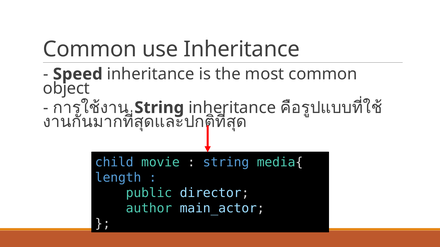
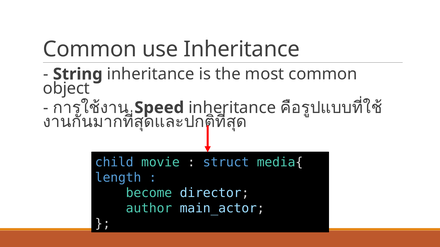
Speed: Speed -> String (78, 74)
String: String -> Speed (159, 108)
string: string -> struct (226, 163)
public: public -> become (149, 193)
